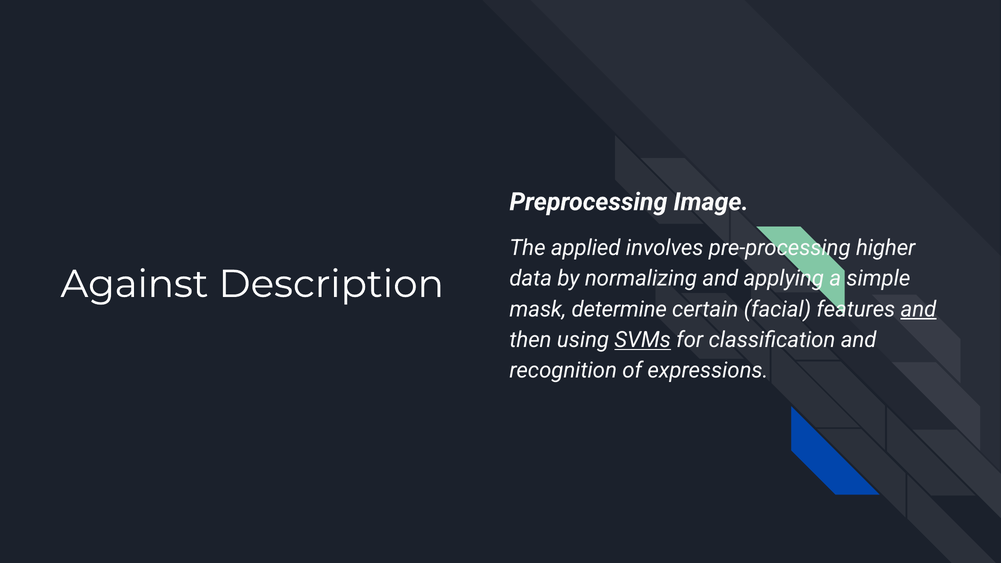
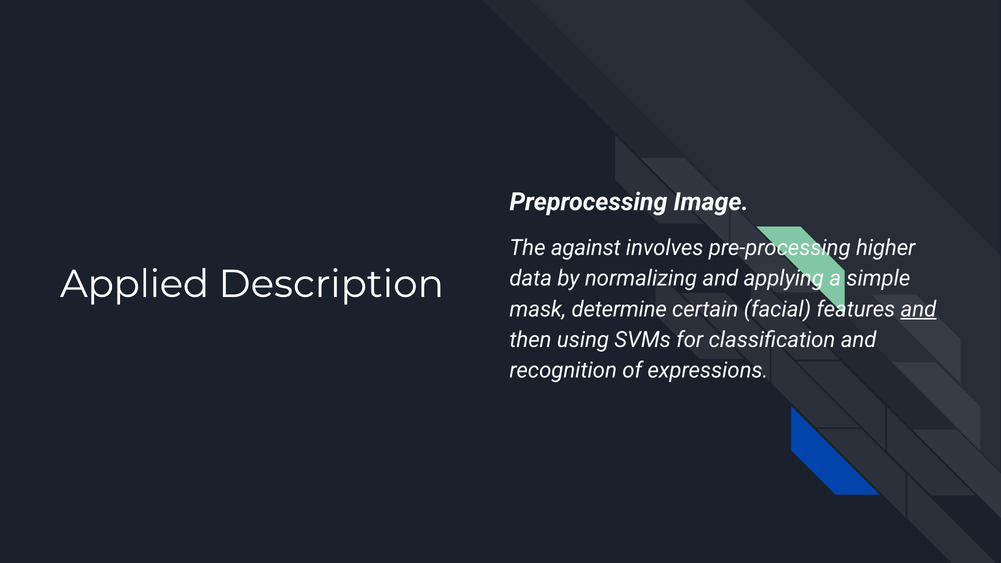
applied: applied -> against (586, 248)
Against: Against -> Applied (135, 284)
SVMs underline: present -> none (643, 340)
